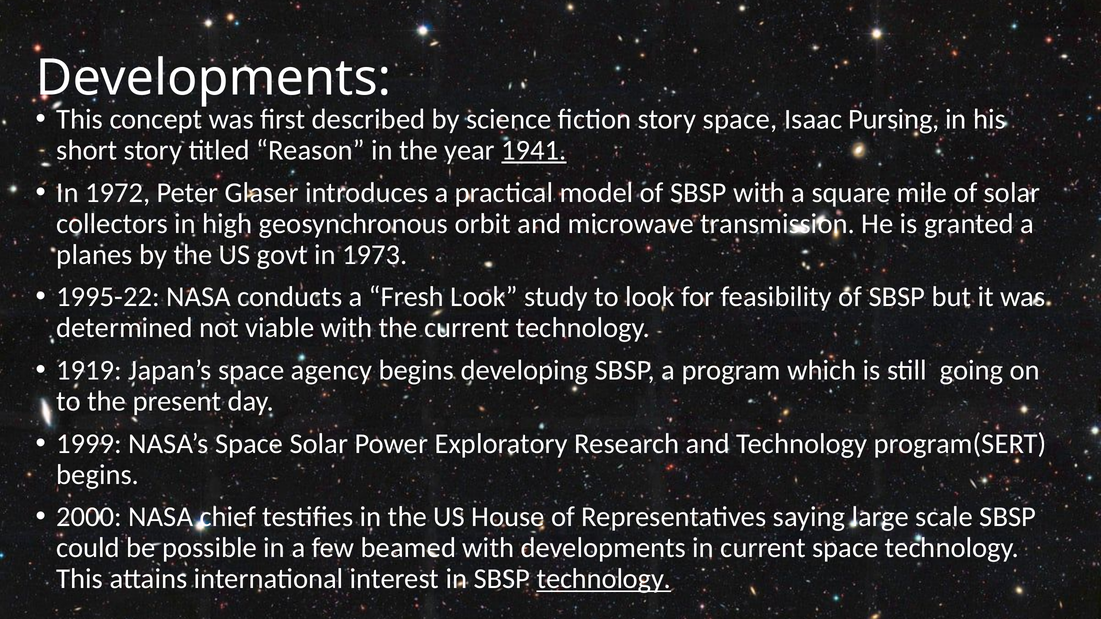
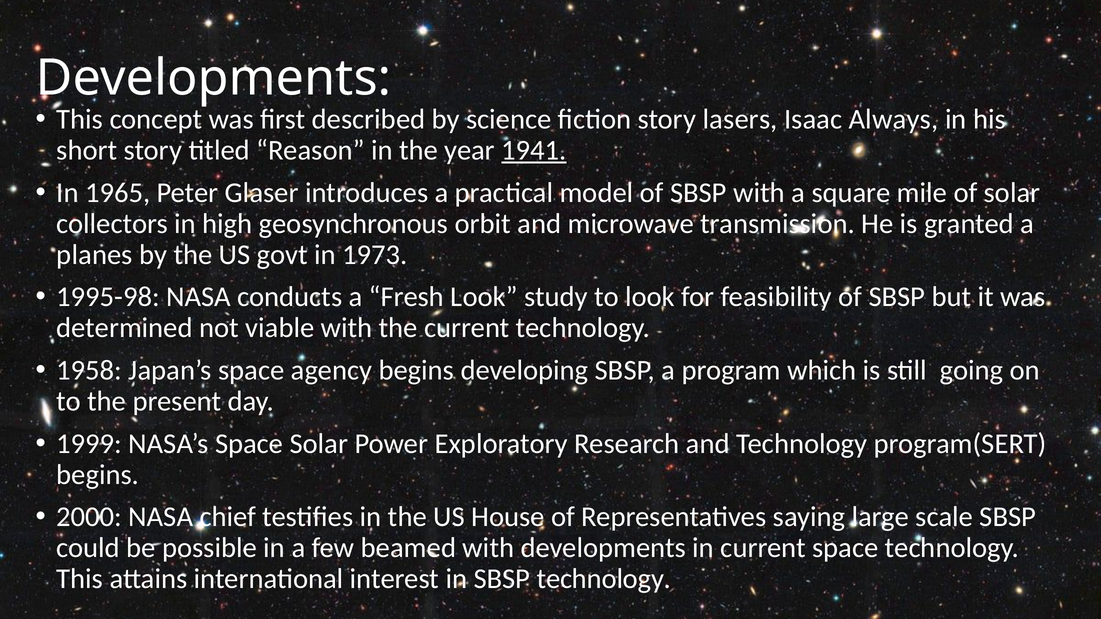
story space: space -> lasers (740, 119)
Pursing: Pursing -> Always (893, 119)
1972: 1972 -> 1965 (118, 193)
1995-22: 1995-22 -> 1995-98 (108, 297)
1919: 1919 -> 1958 (89, 370)
technology underline: present -> none (604, 579)
